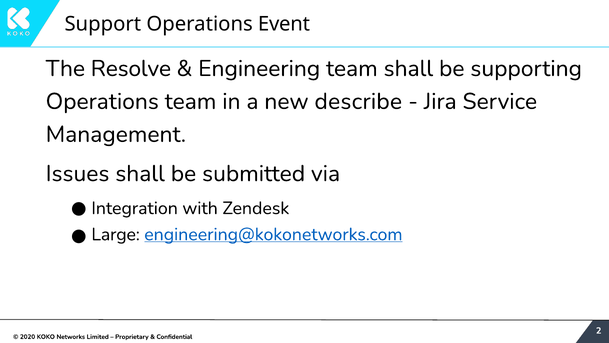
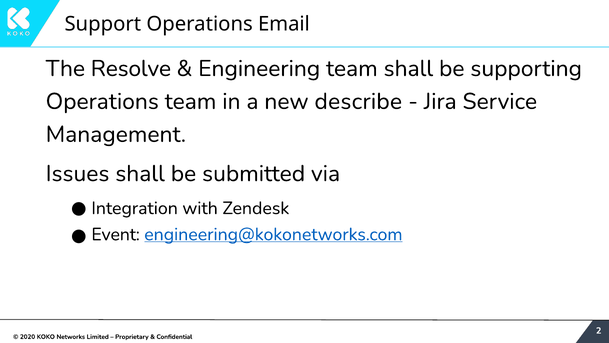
Event: Event -> Email (284, 24)
Large: Large -> Event (116, 234)
